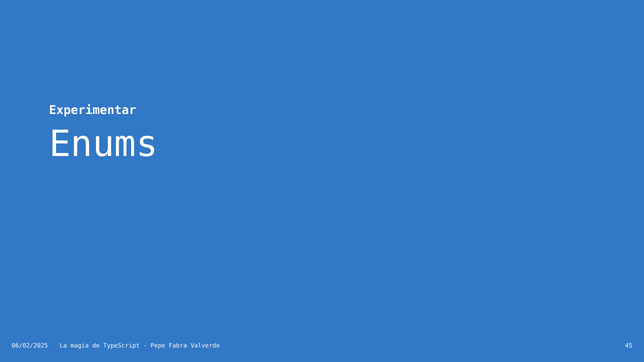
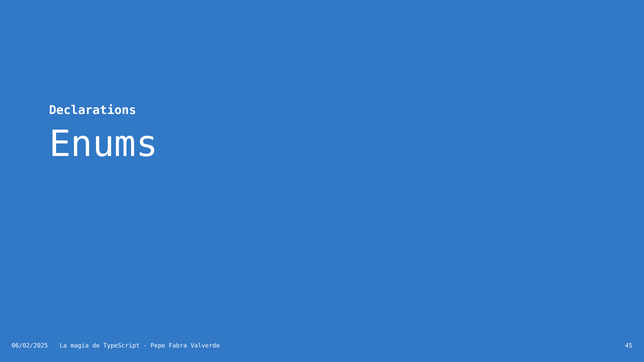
Experimentar: Experimentar -> Declarations (93, 110)
